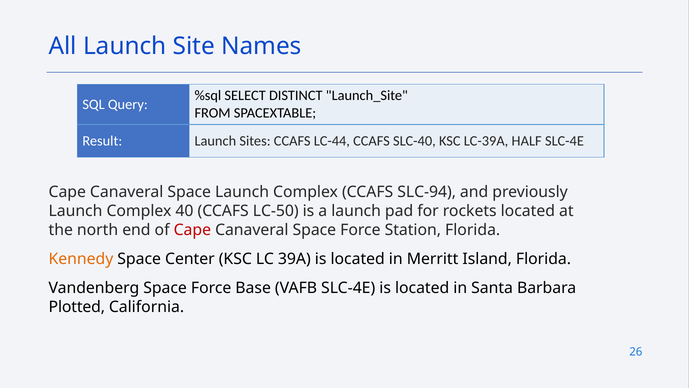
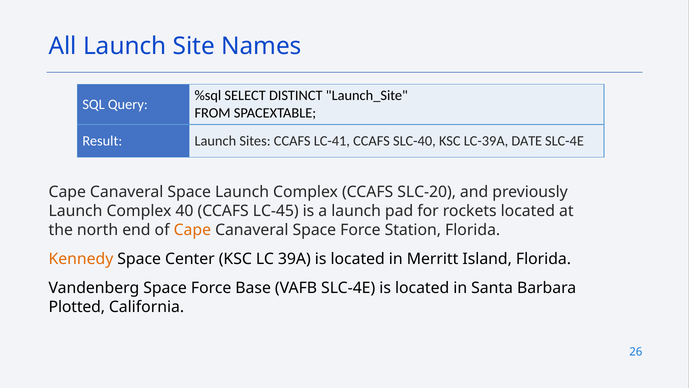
LC-44: LC-44 -> LC-41 (332, 141)
HALF: HALF -> DATE (527, 141)
SLC-94: SLC-94 -> SLC-20 (427, 192)
LC-50: LC-50 -> LC-45 (276, 211)
Cape colour: red -> orange (192, 230)
